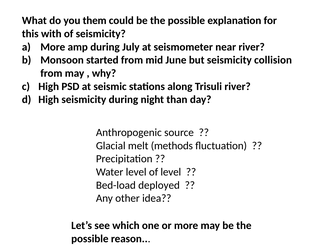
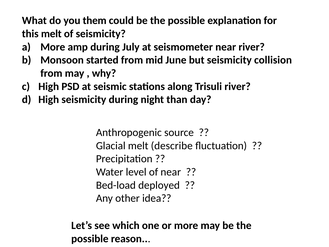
this with: with -> melt (51, 34)
methods: methods -> describe (172, 146)
of level: level -> near (171, 172)
